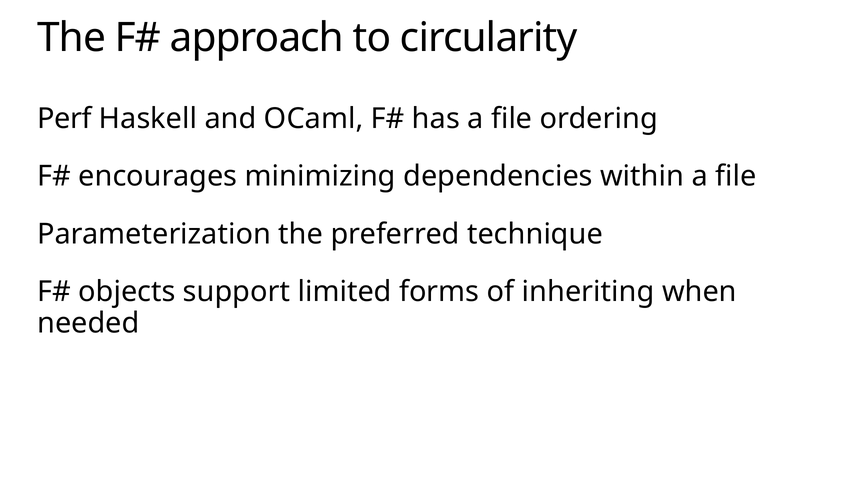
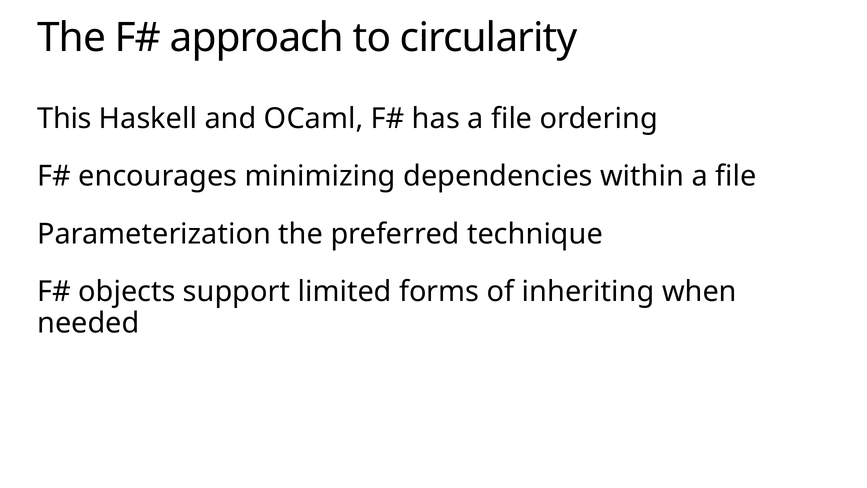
Perf: Perf -> This (64, 118)
